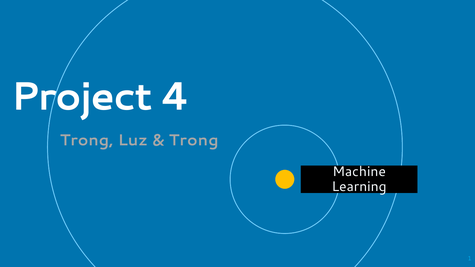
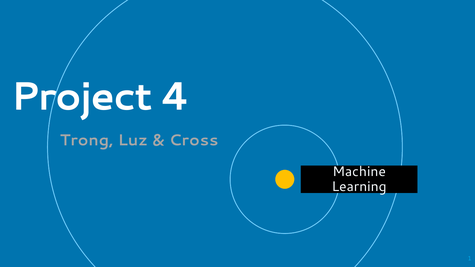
Trong: Trong -> Cross (194, 140)
